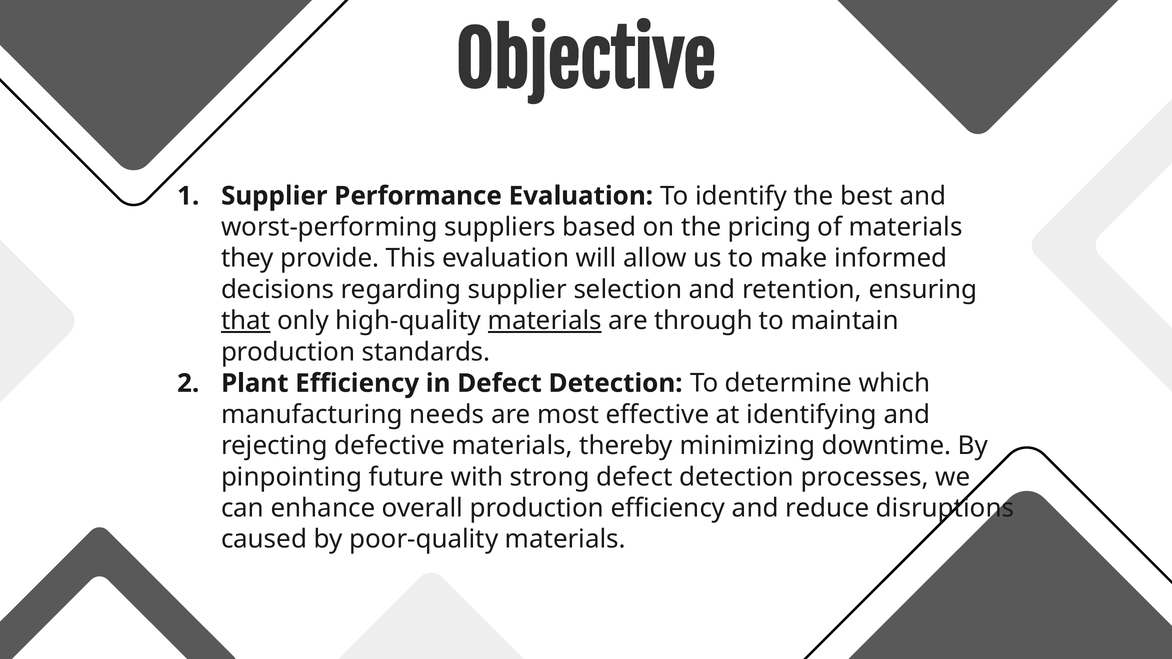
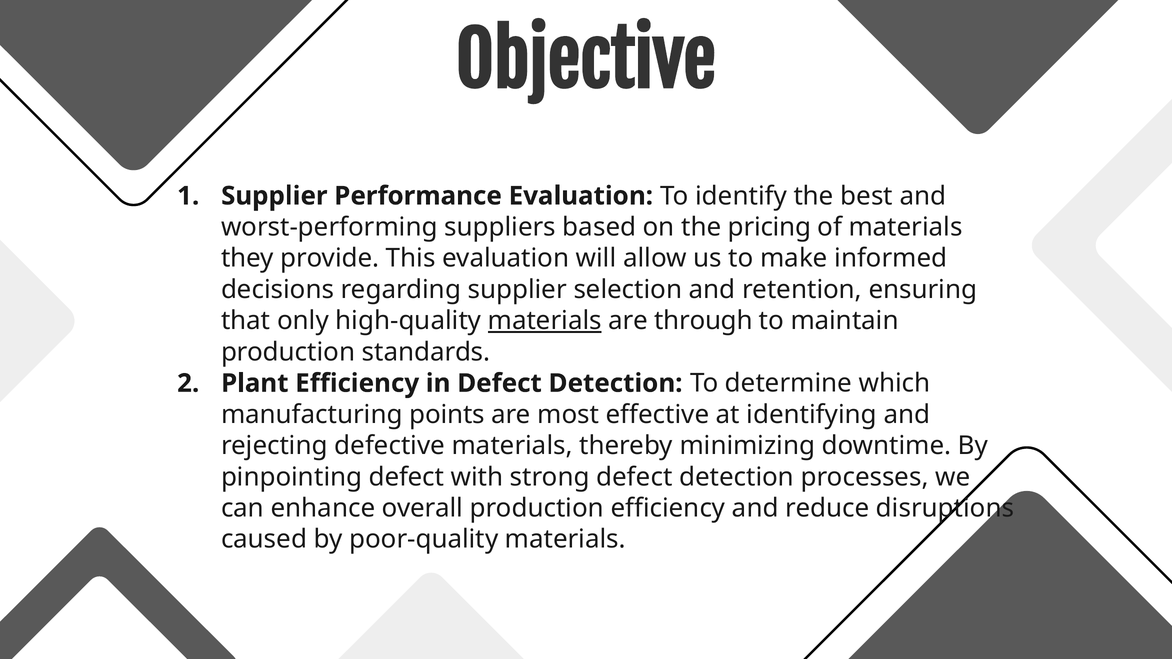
that underline: present -> none (246, 321)
needs: needs -> points (447, 415)
pinpointing future: future -> defect (406, 477)
